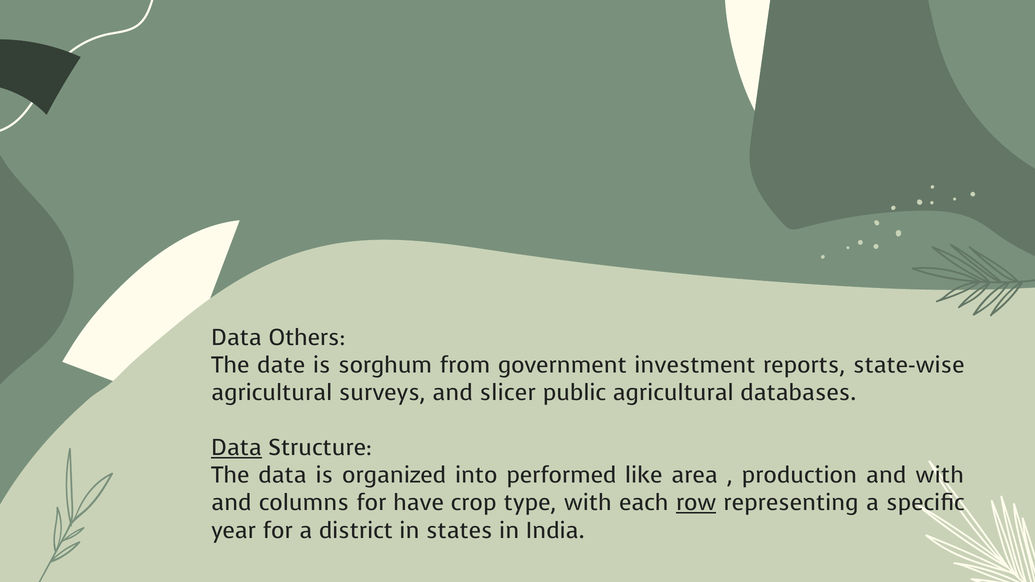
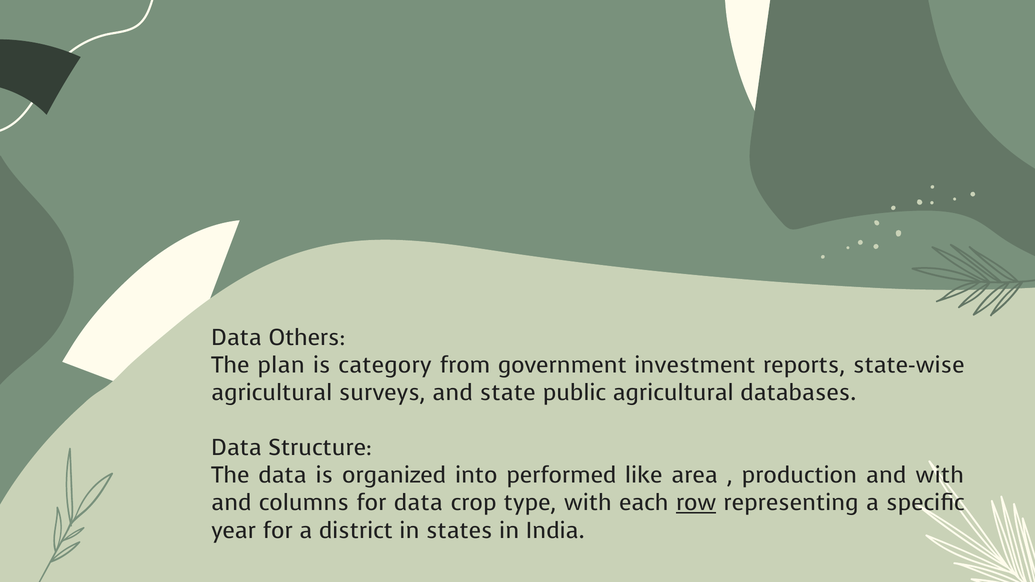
date: date -> plan (281, 365)
sorghum: sorghum -> category (385, 365)
slicer: slicer -> state (508, 393)
Data underline: present -> none (237, 448)
for have: have -> data (418, 503)
